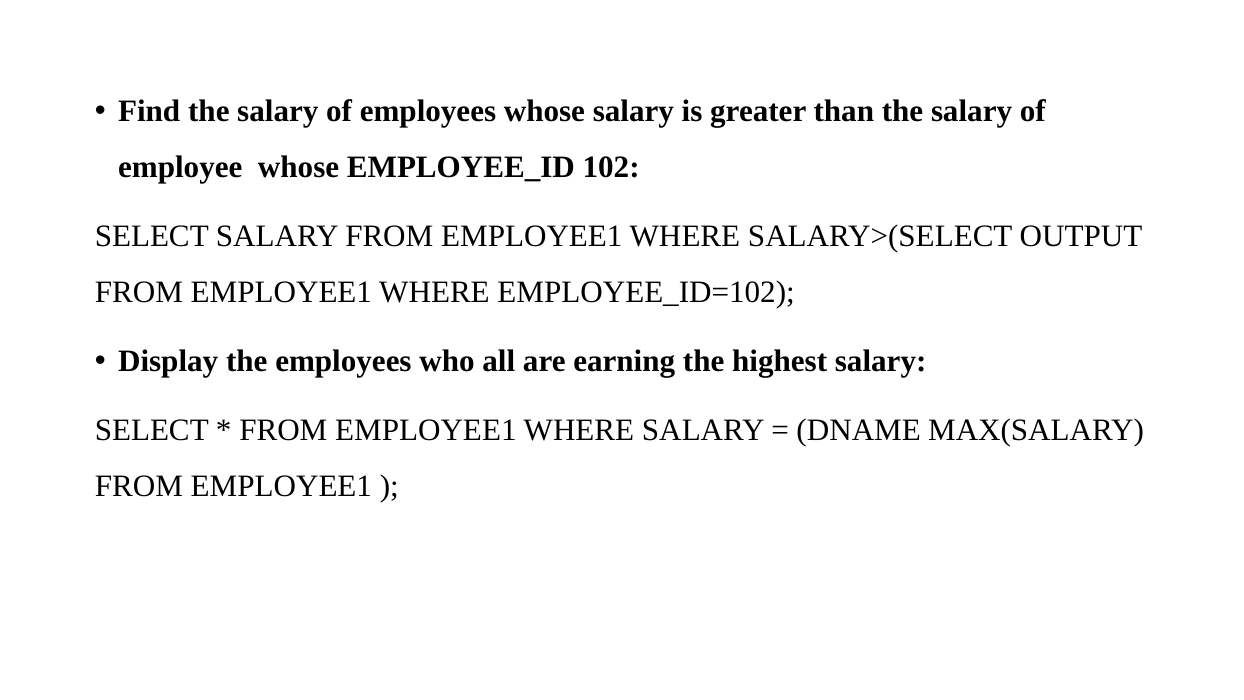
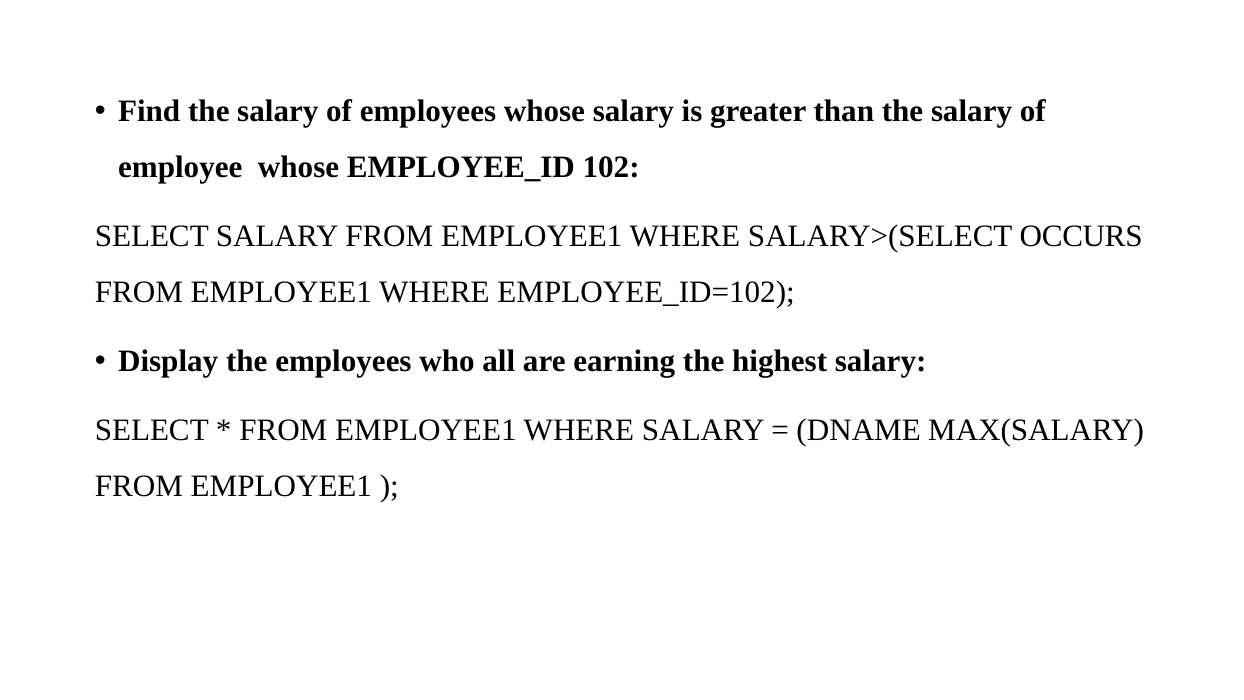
OUTPUT: OUTPUT -> OCCURS (1081, 236)
